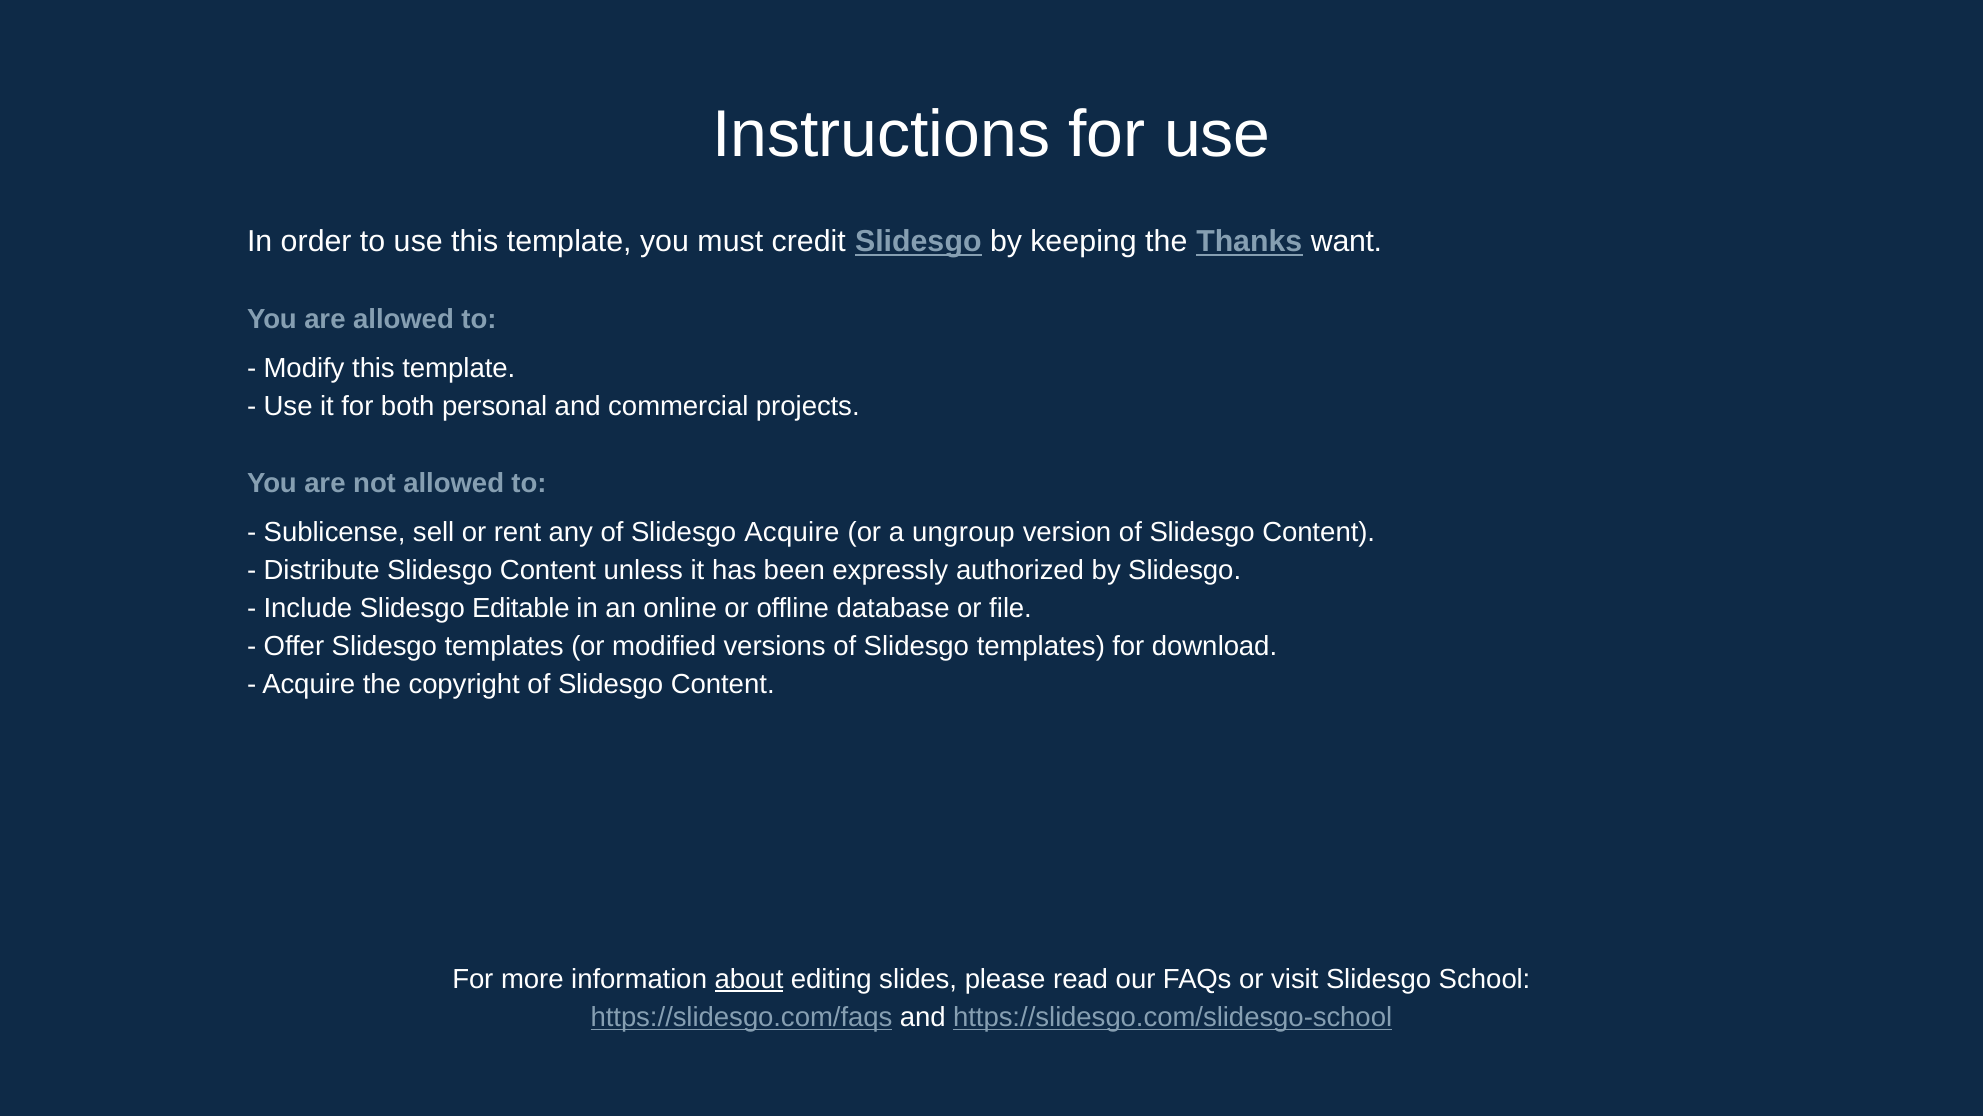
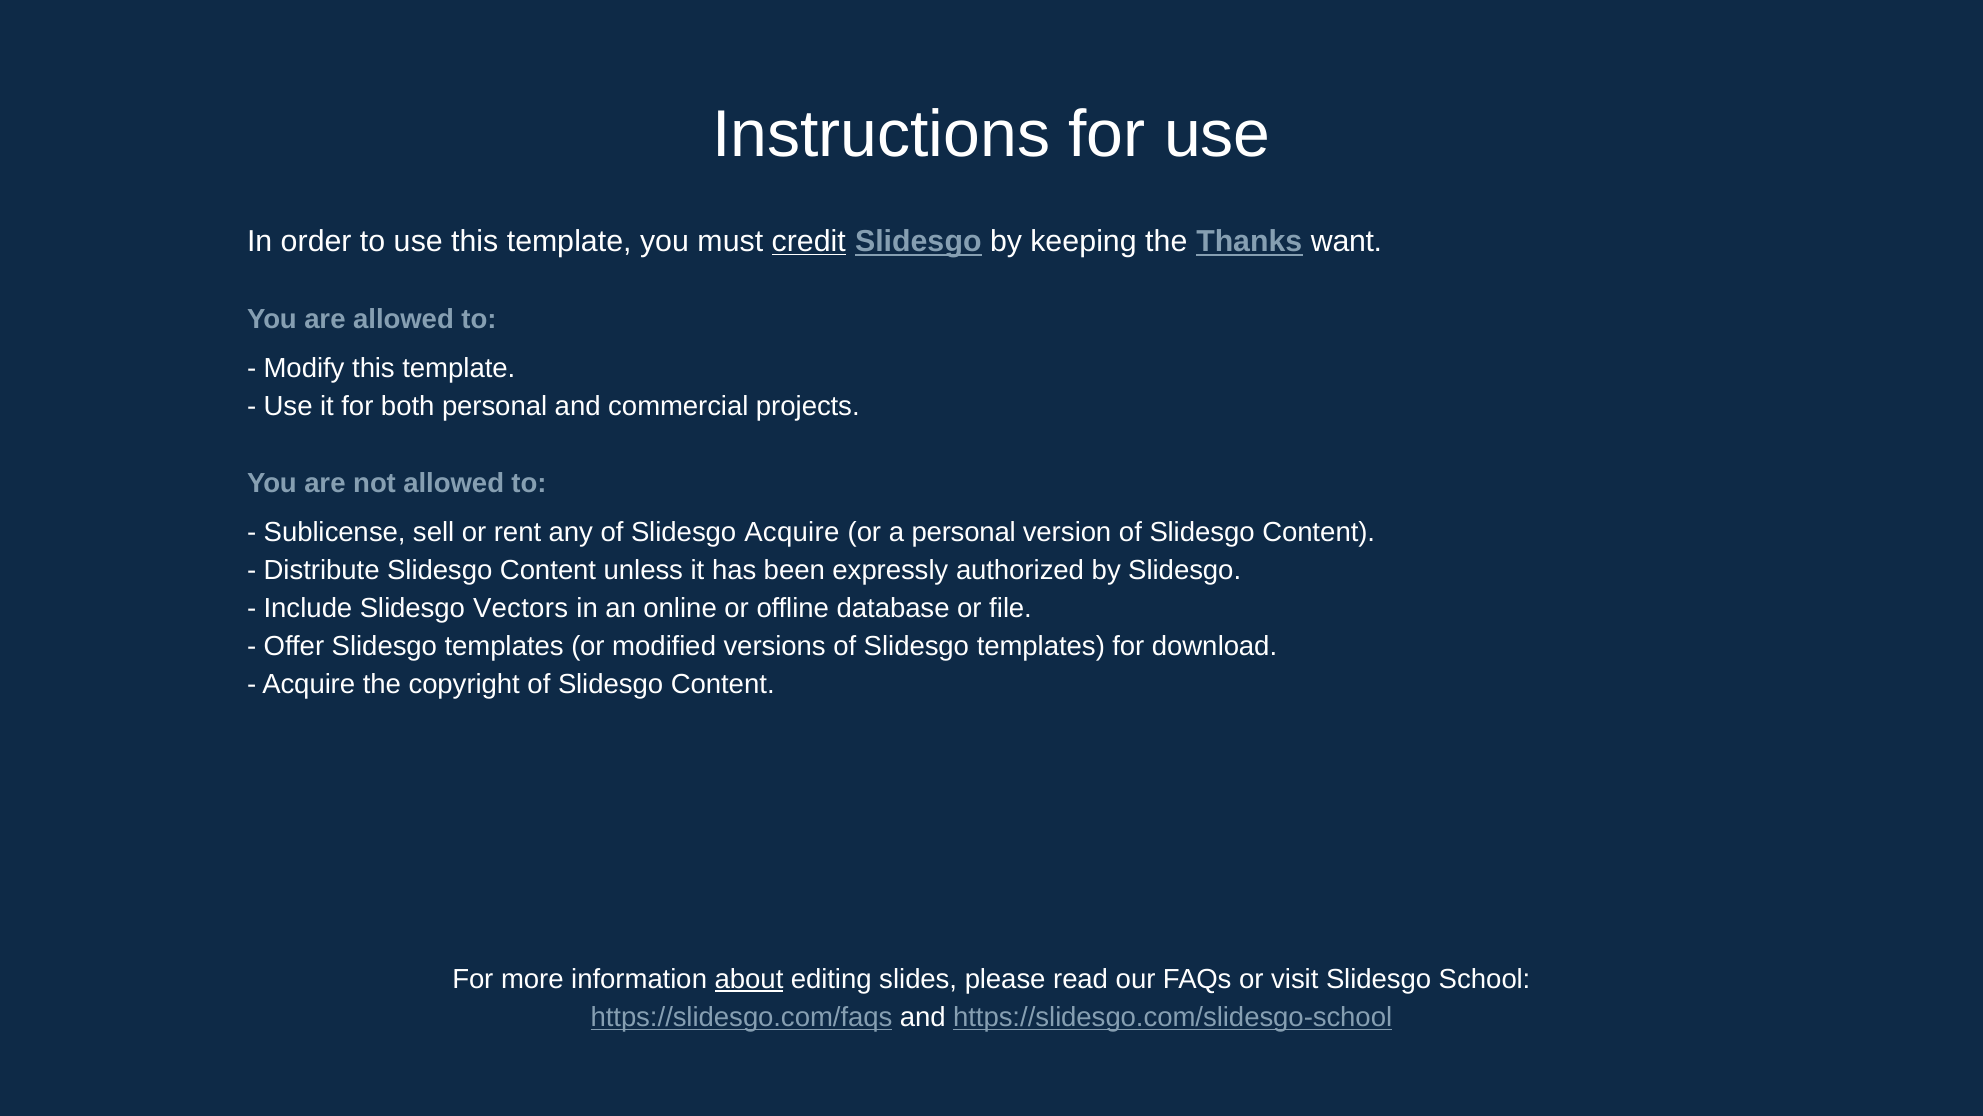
credit underline: none -> present (809, 241)
a ungroup: ungroup -> personal (964, 532)
Editable: Editable -> Vectors (521, 608)
